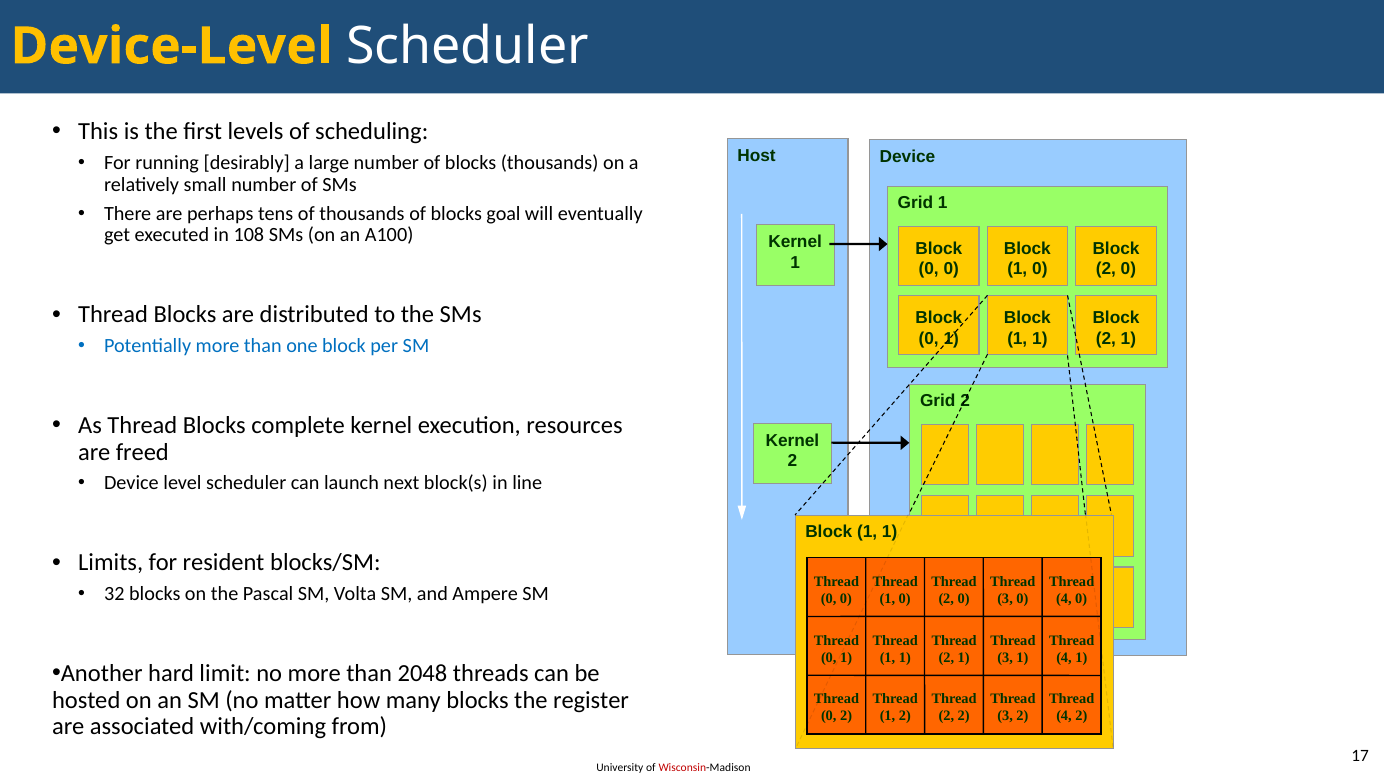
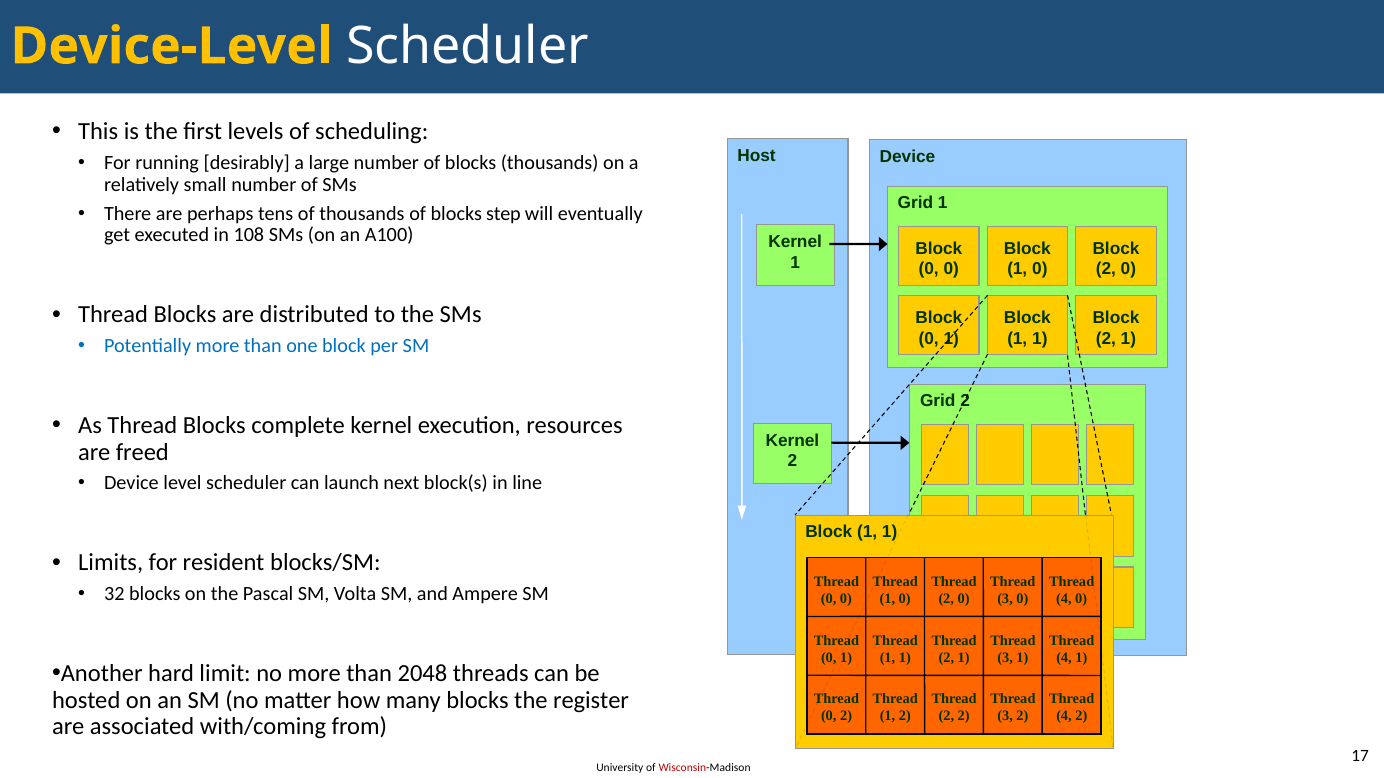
goal: goal -> step (503, 214)
